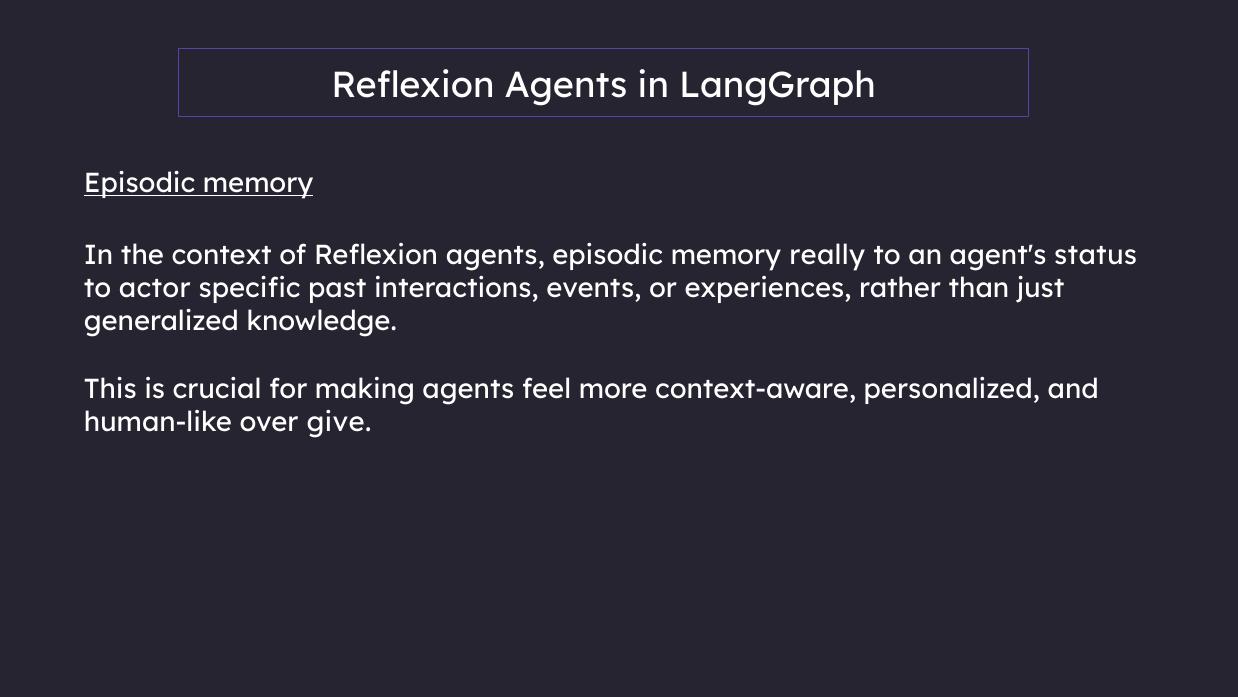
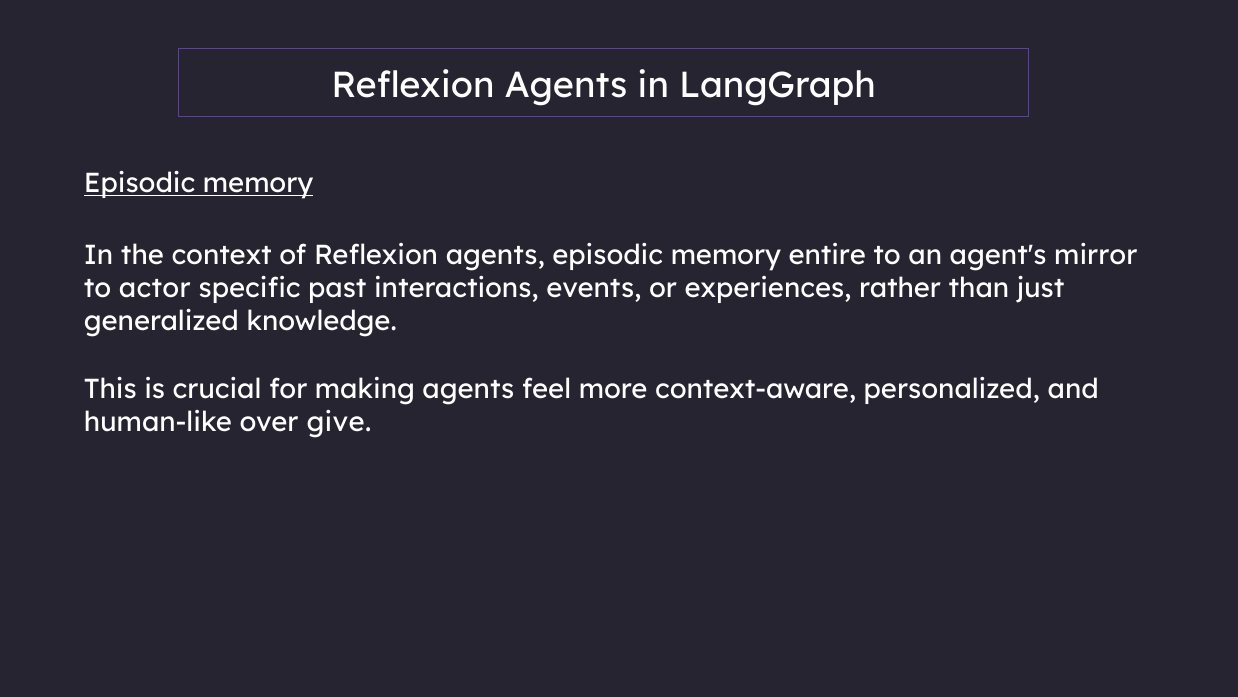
really: really -> entire (827, 255)
status: status -> mirror (1096, 255)
